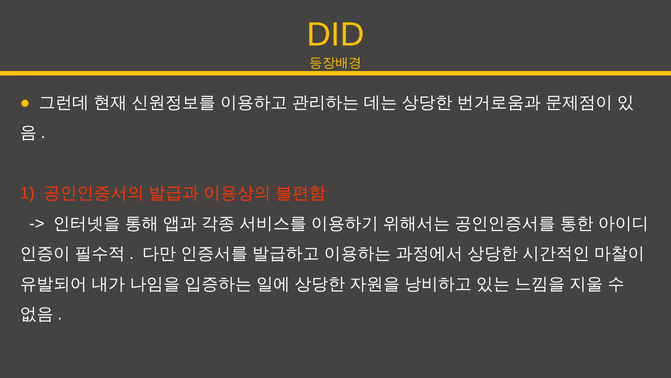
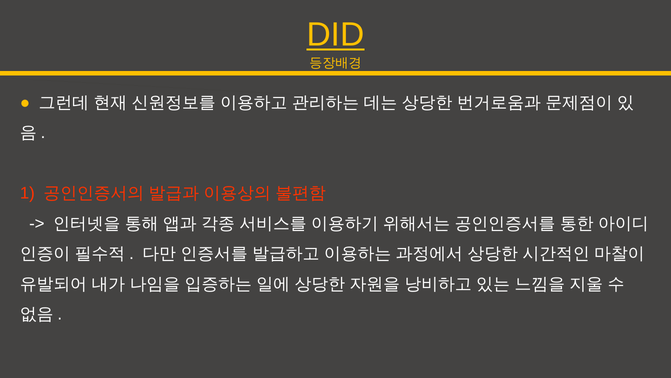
DID underline: none -> present (336, 35)
